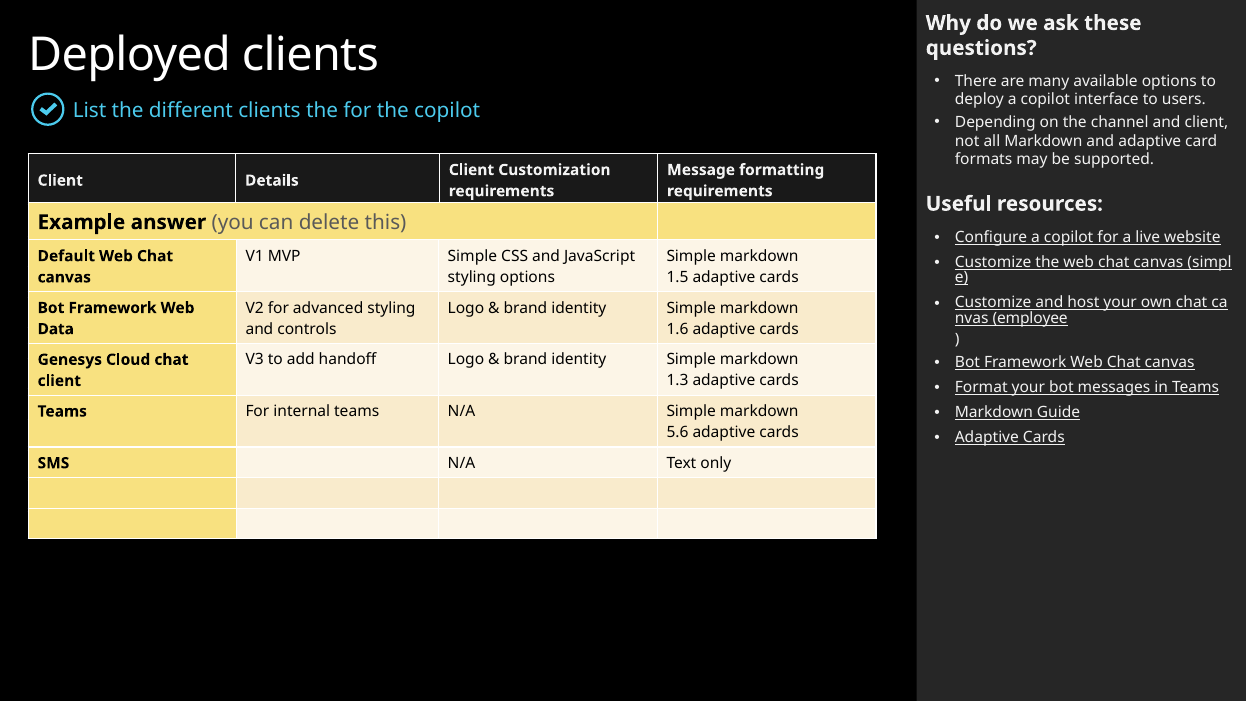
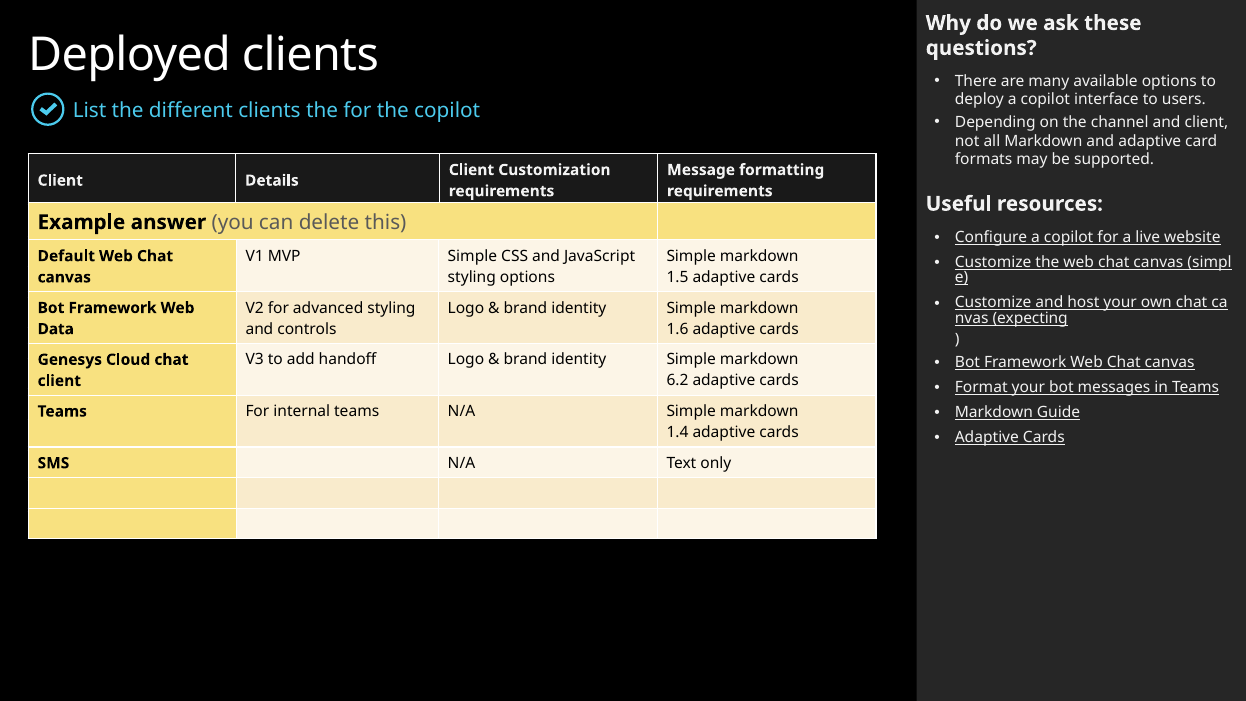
employee: employee -> expecting (1030, 318)
1.3: 1.3 -> 6.2 (678, 381)
5.6: 5.6 -> 1.4 (678, 433)
